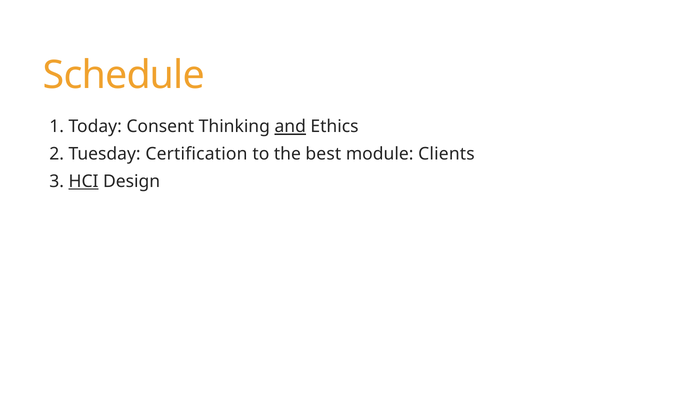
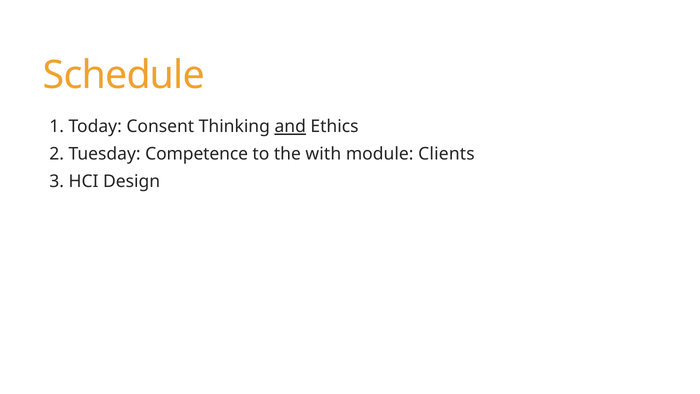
Certification: Certification -> Competence (197, 154)
best: best -> with (323, 154)
HCI underline: present -> none (84, 181)
